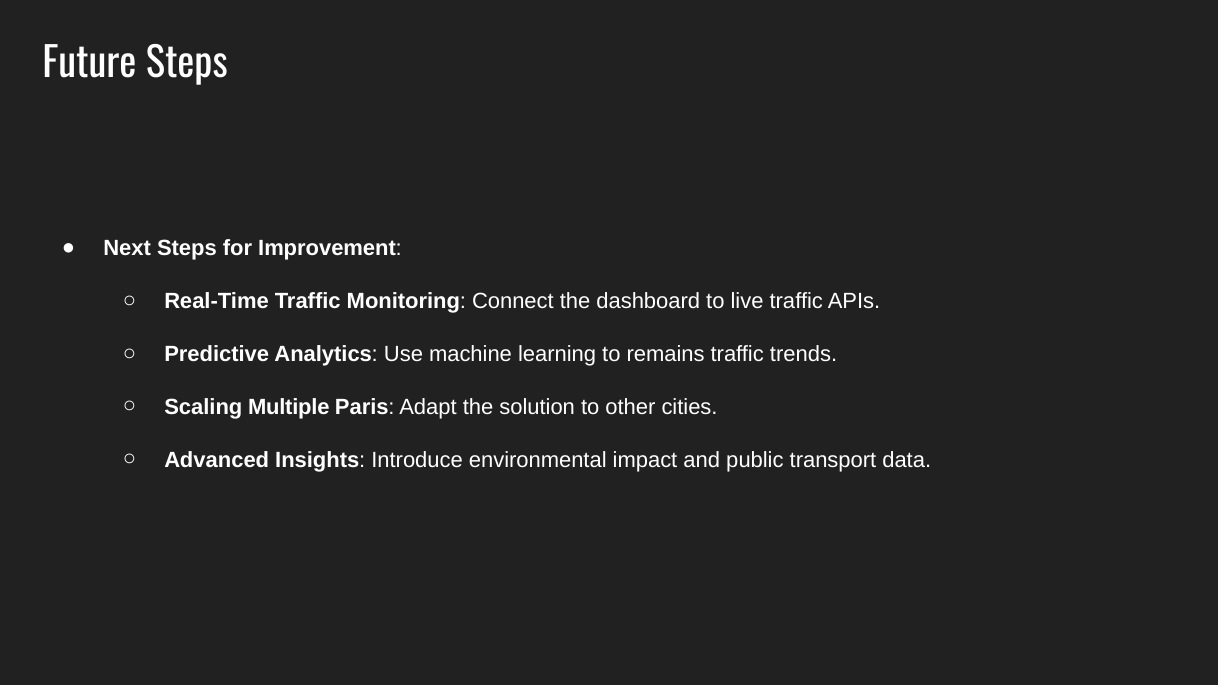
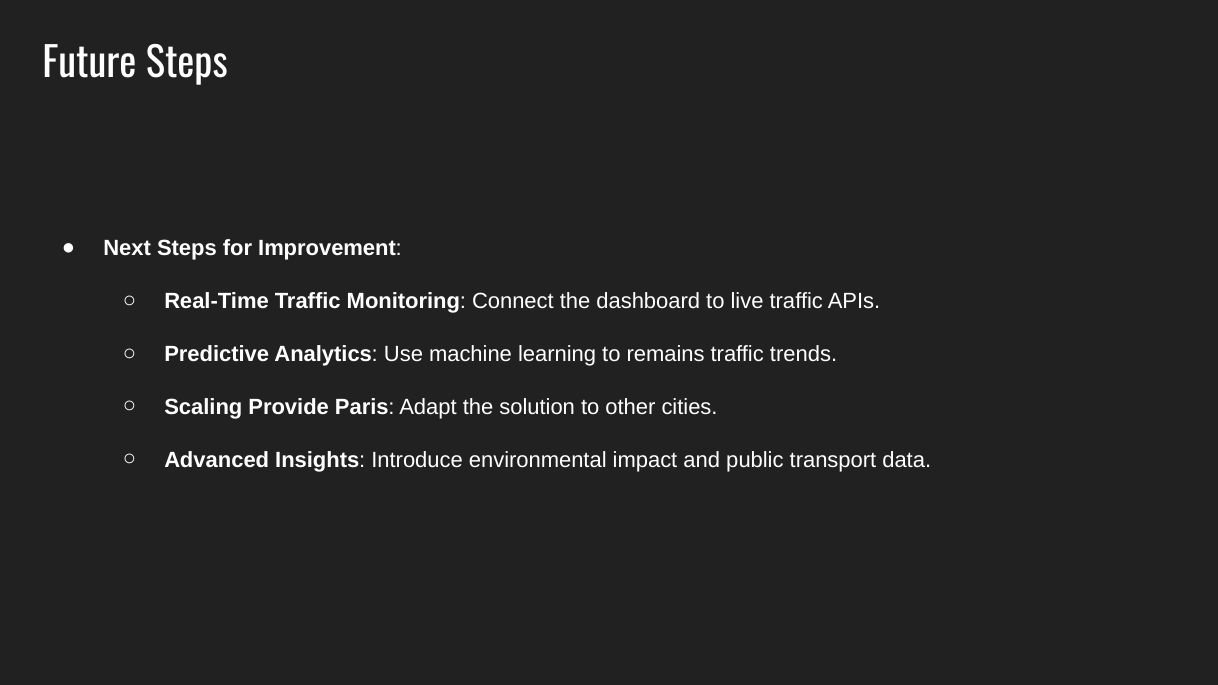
Multiple: Multiple -> Provide (289, 407)
